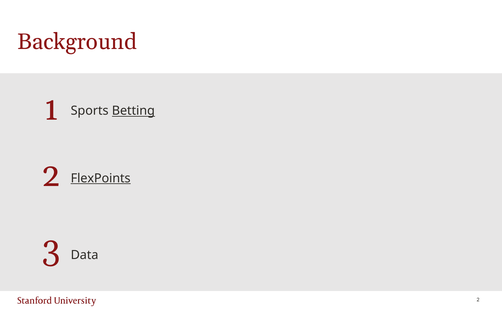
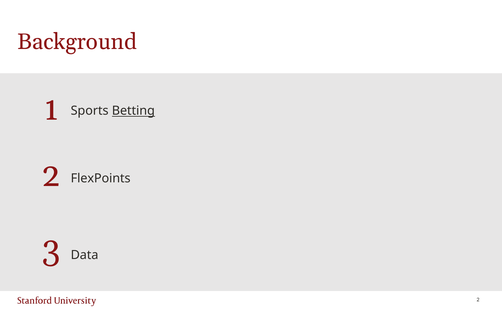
FlexPoints underline: present -> none (101, 178)
